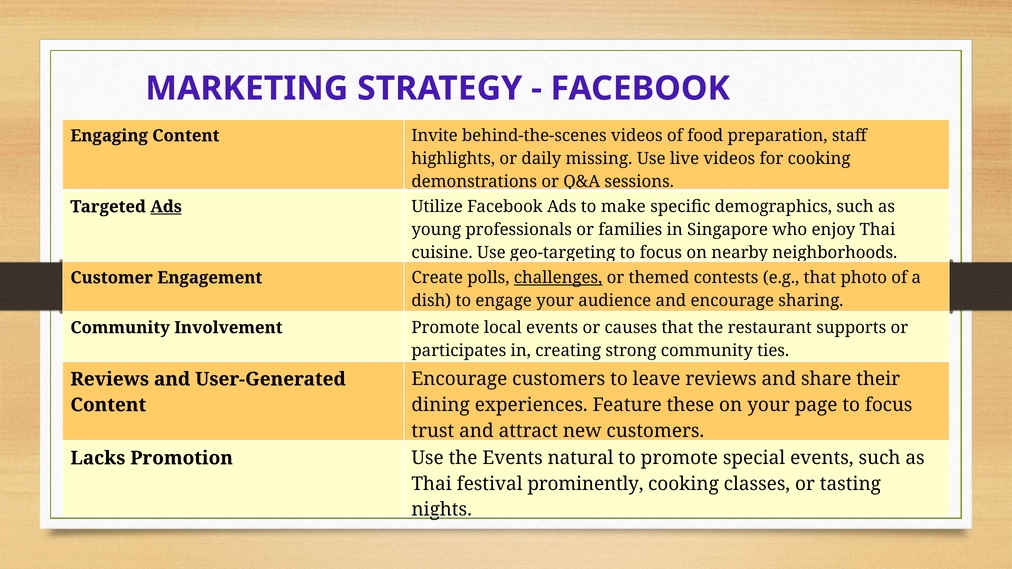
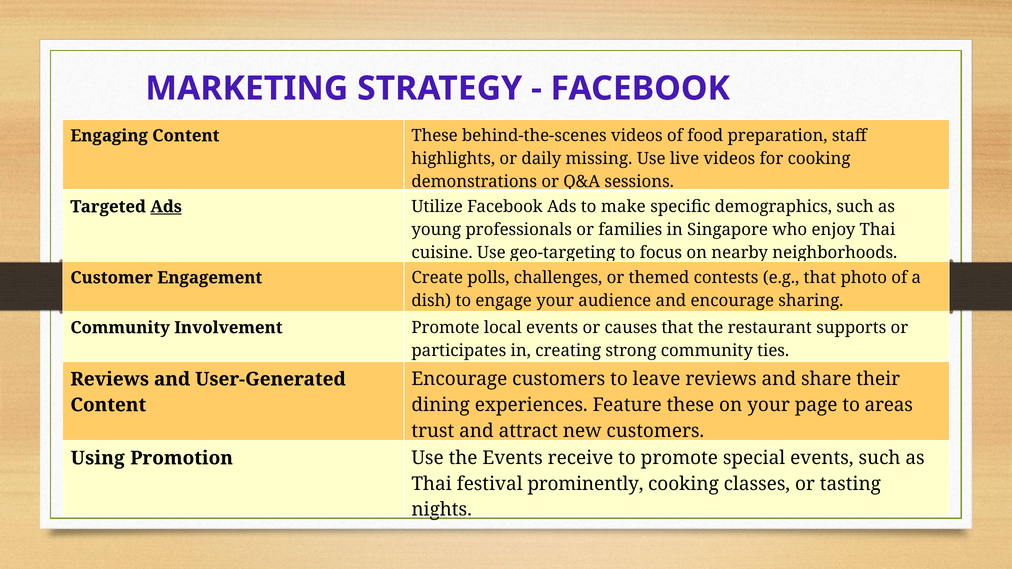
Content Invite: Invite -> These (435, 136)
challenges underline: present -> none (558, 278)
page to focus: focus -> areas (889, 405)
Lacks: Lacks -> Using (98, 458)
natural: natural -> receive (581, 458)
